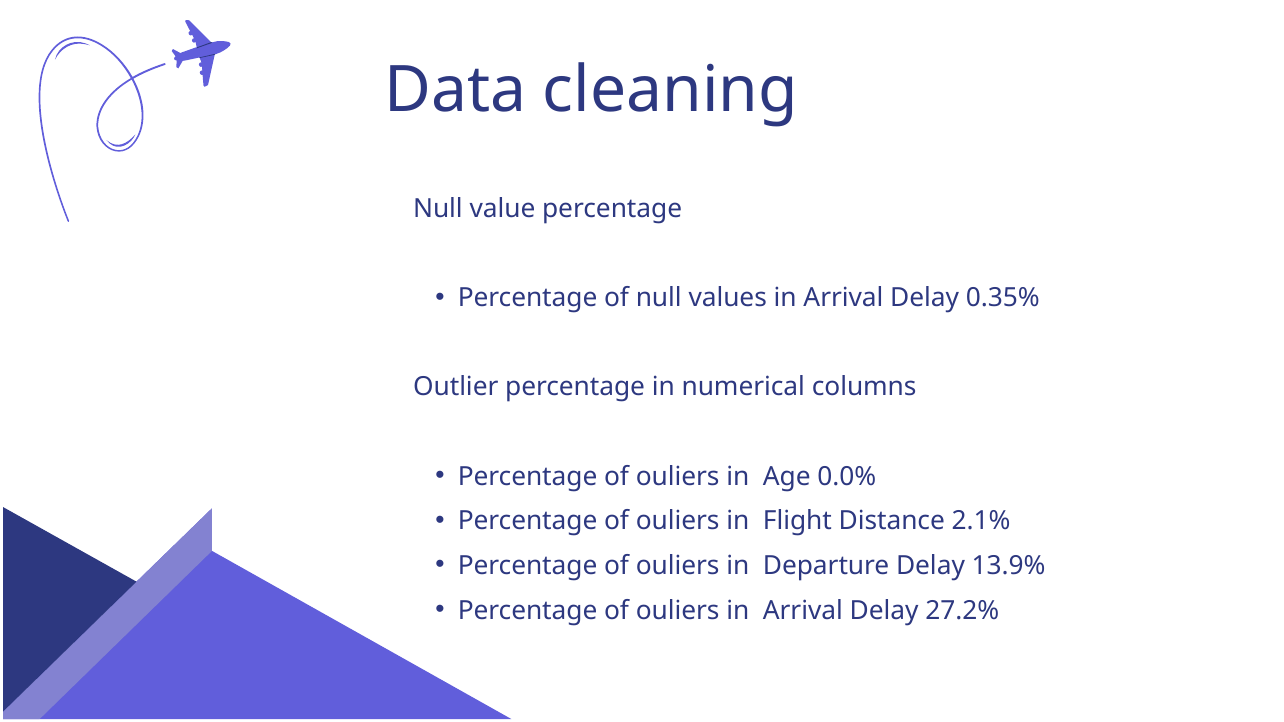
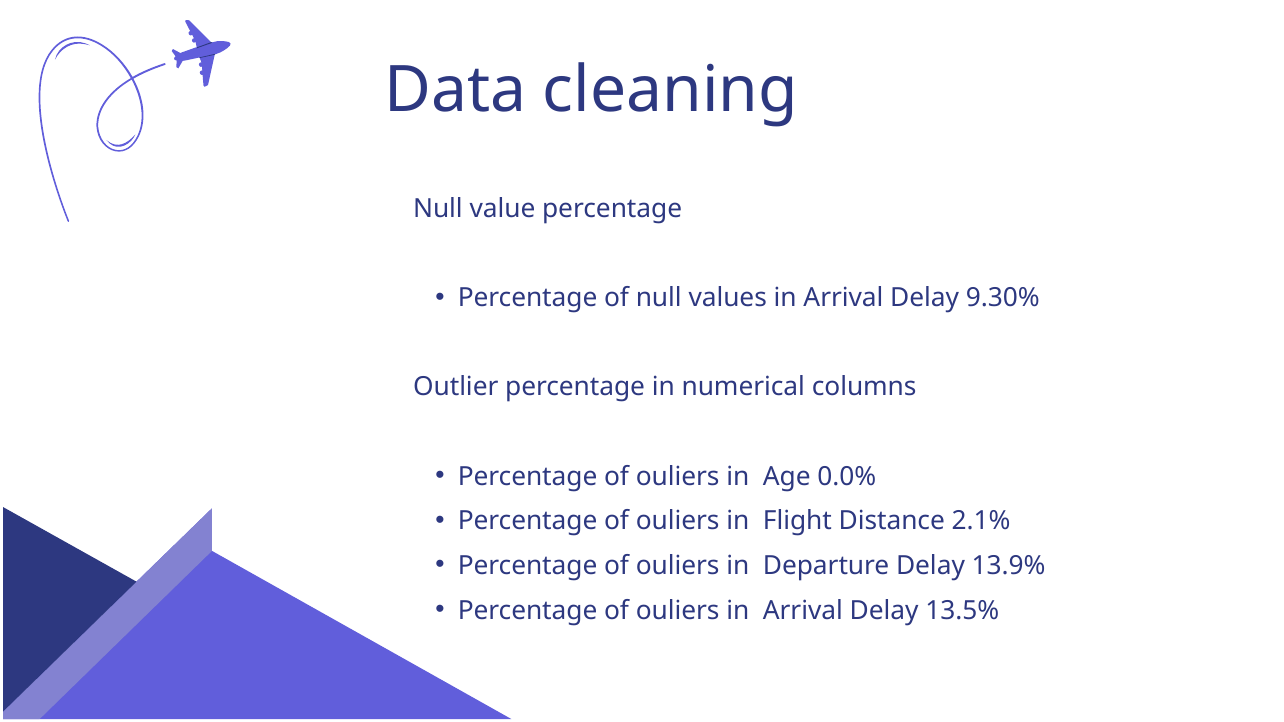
0.35%: 0.35% -> 9.30% (1003, 298)
27.2%: 27.2% -> 13.5% (962, 611)
